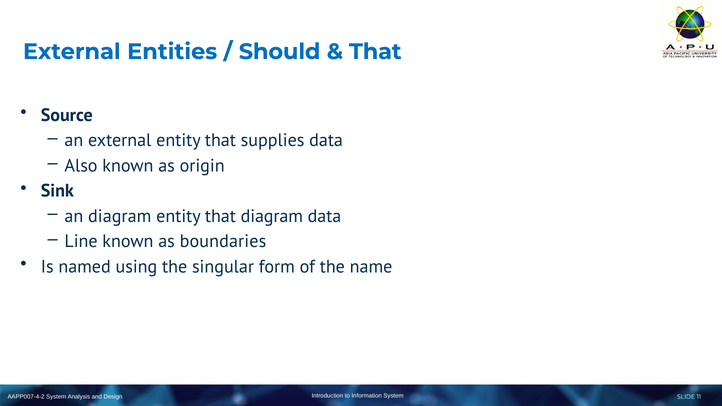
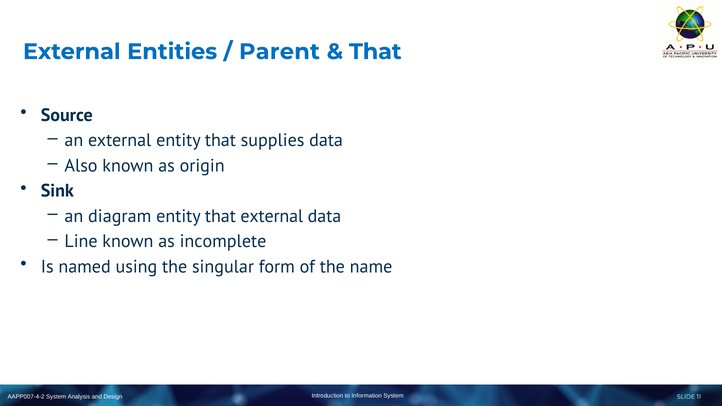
Should: Should -> Parent (279, 52)
that diagram: diagram -> external (272, 216)
boundaries: boundaries -> incomplete (223, 242)
